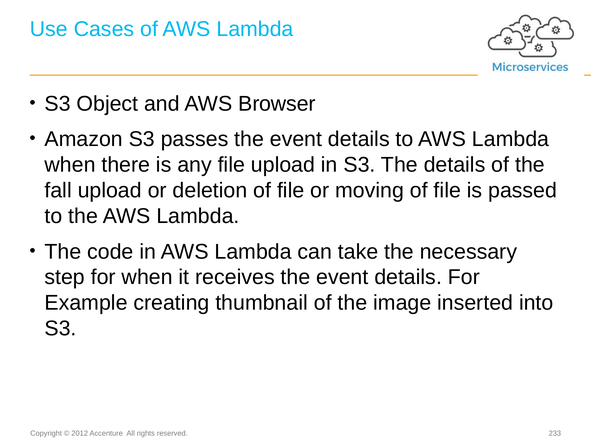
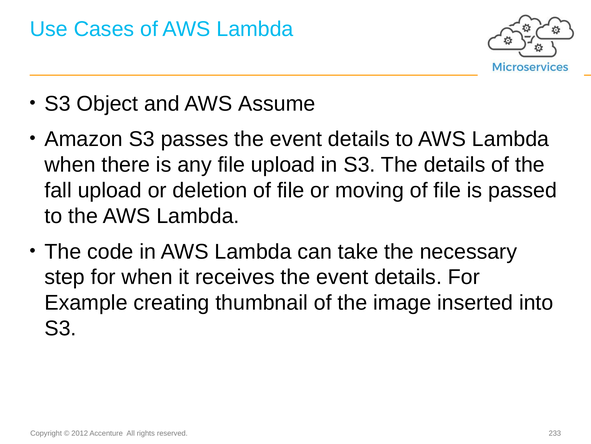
Browser: Browser -> Assume (277, 104)
